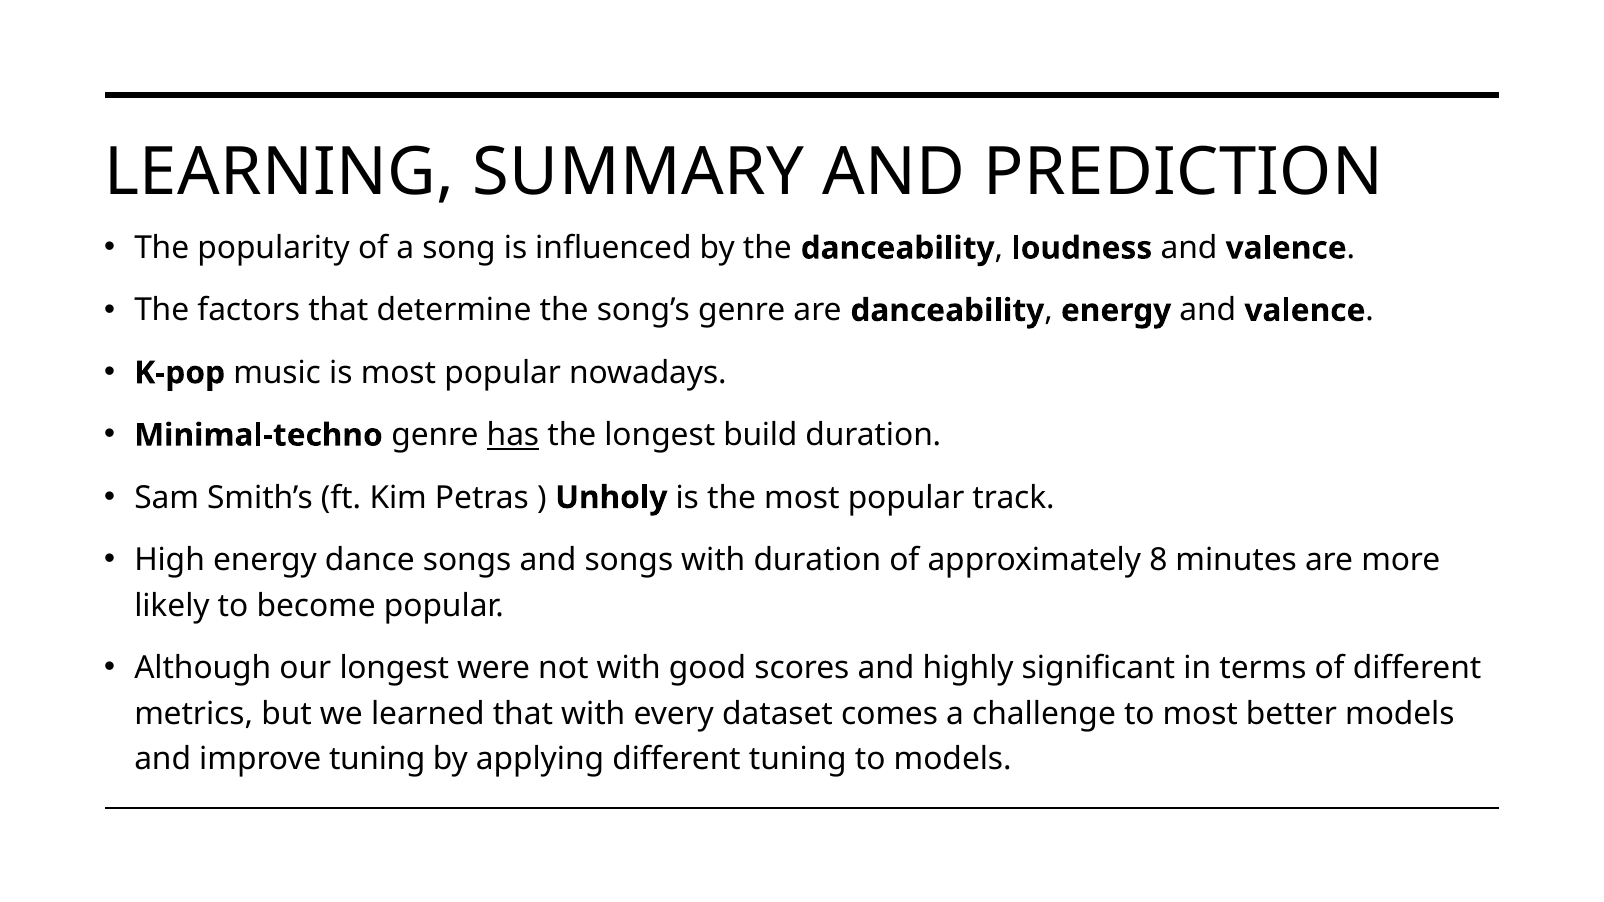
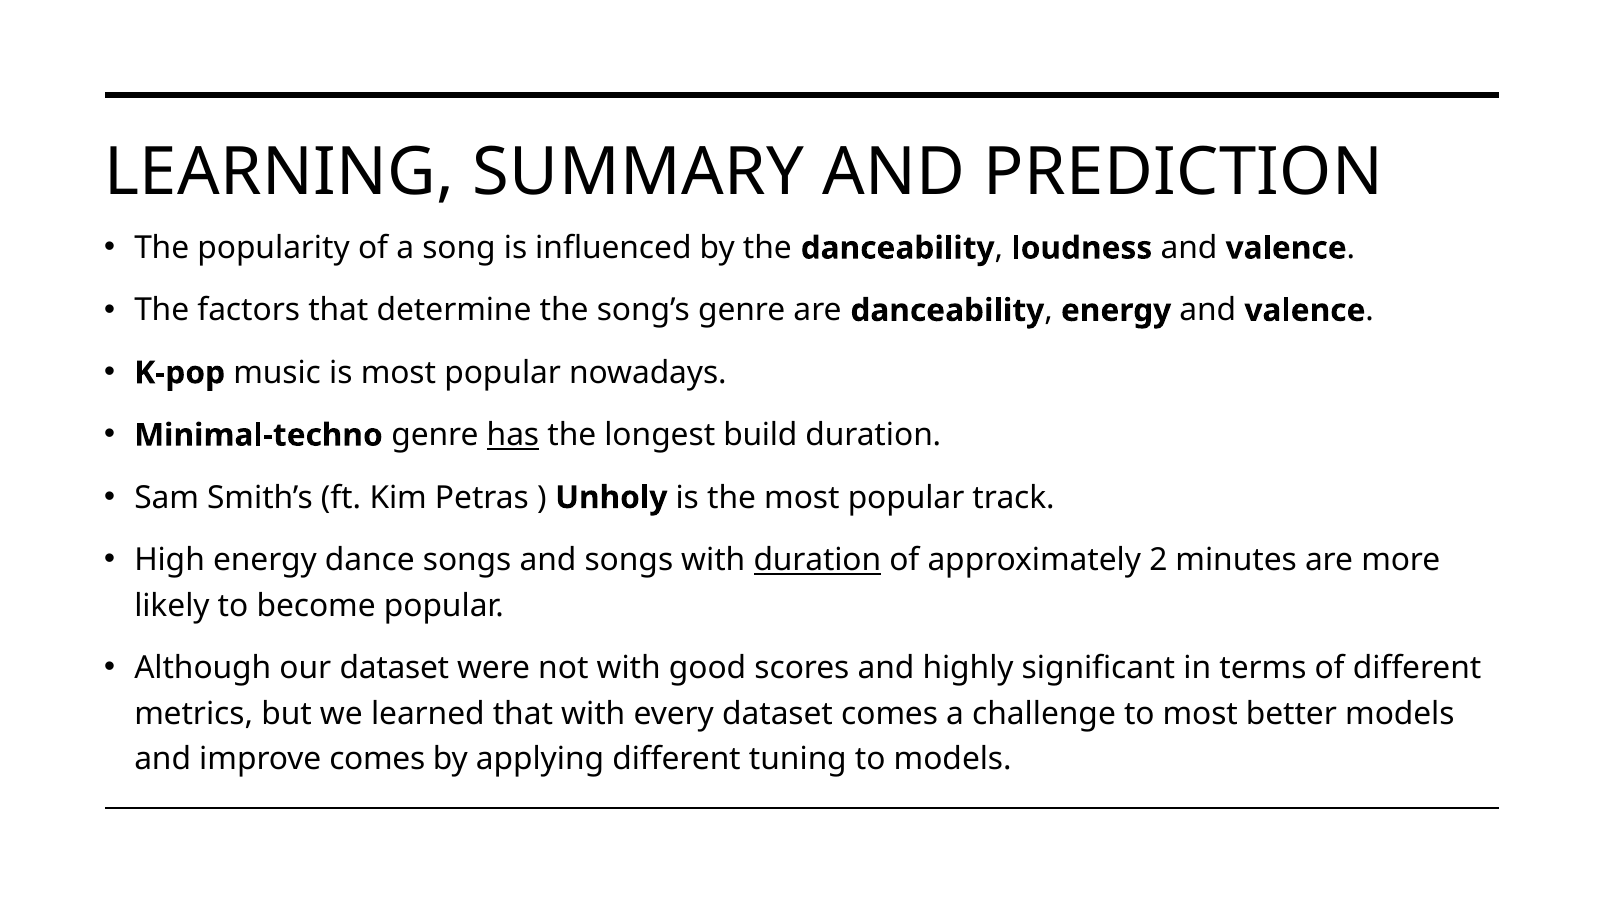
duration underline: none -> present (817, 560)
8: 8 -> 2 (1158, 560)
our longest: longest -> dataset (394, 668)
improve tuning: tuning -> comes (377, 759)
